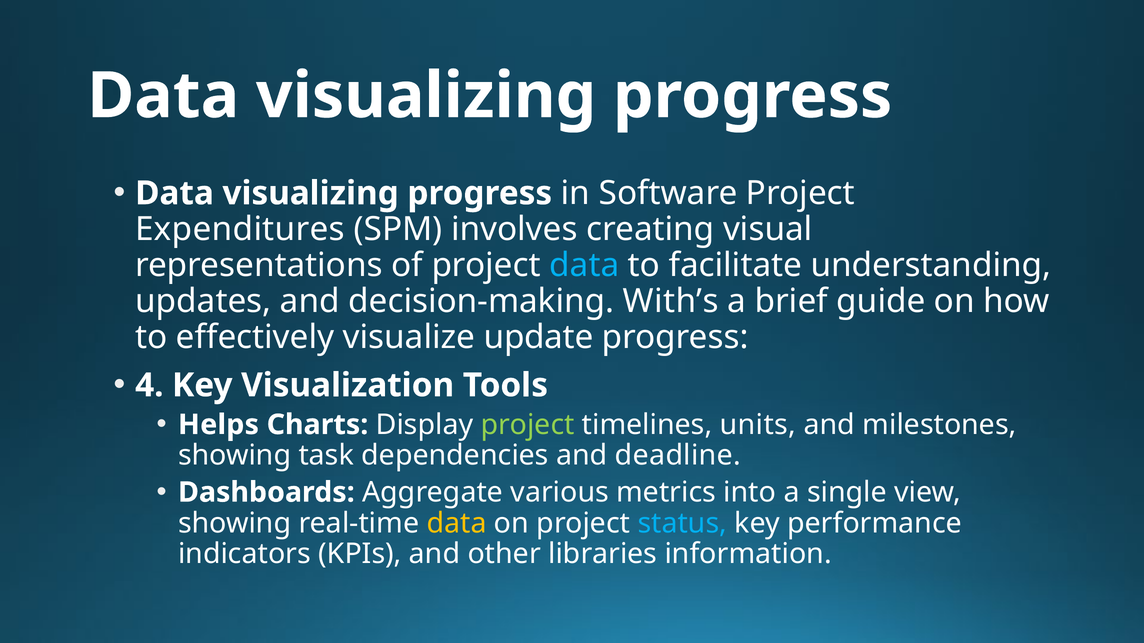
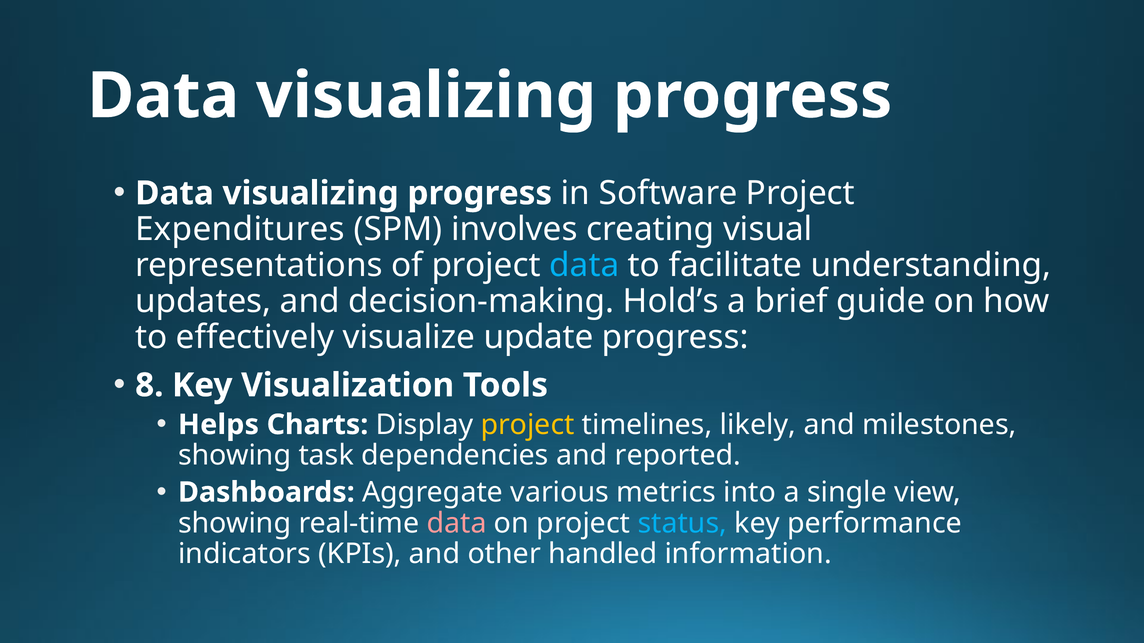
With’s: With’s -> Hold’s (671, 302)
4: 4 -> 8 (149, 386)
project colour: light green -> yellow (528, 425)
units: units -> likely (758, 425)
deadline: deadline -> reported (678, 456)
data colour: yellow -> pink (457, 524)
libraries: libraries -> handled (603, 554)
